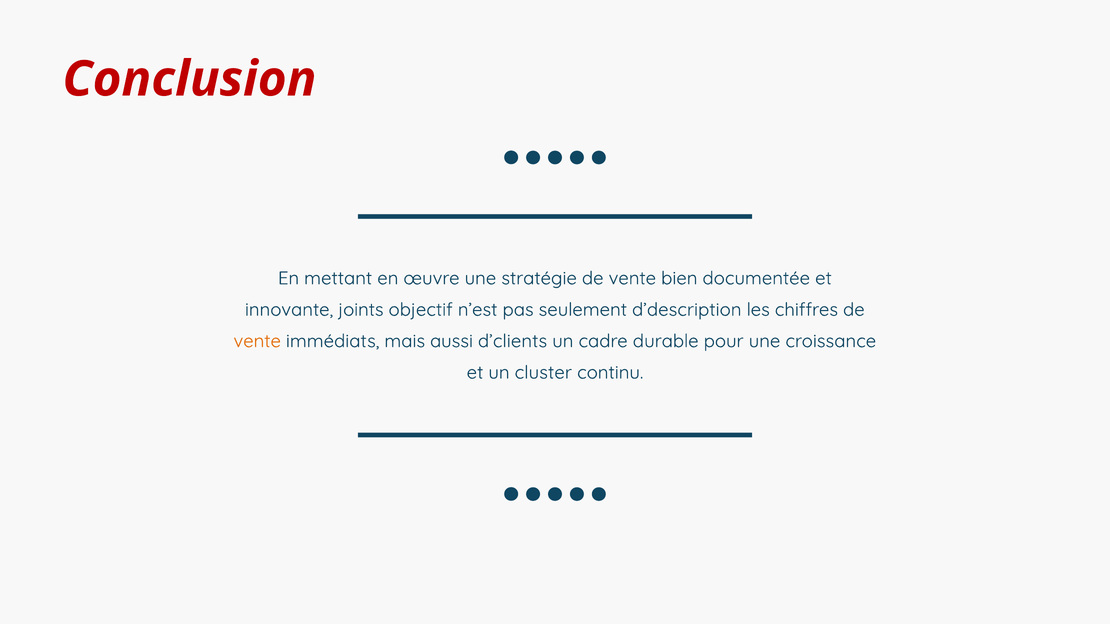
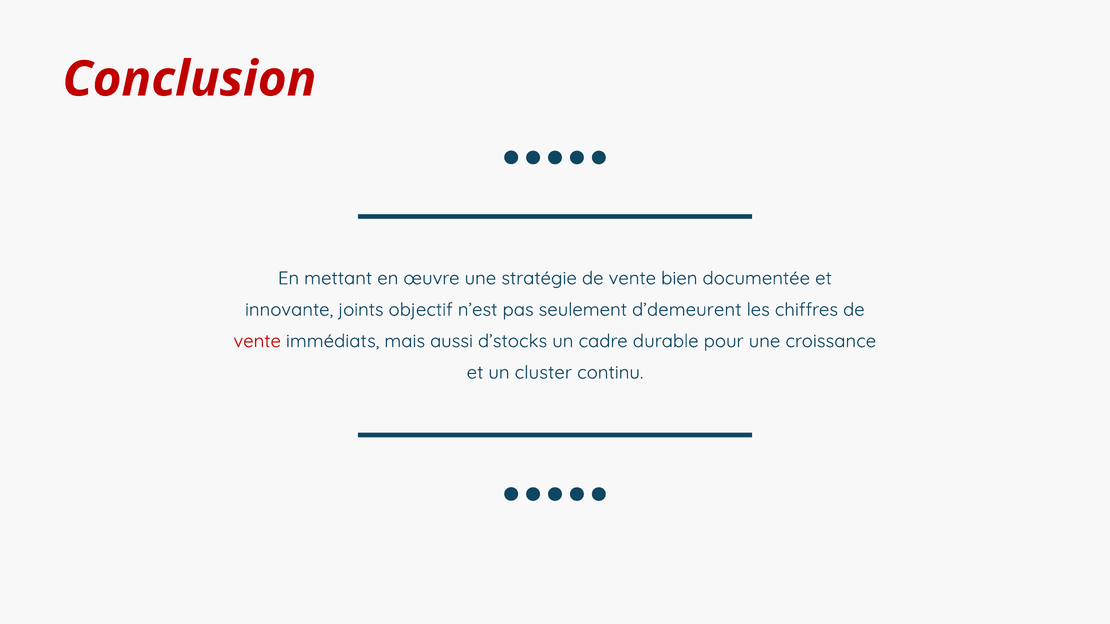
d’description: d’description -> d’demeurent (687, 310)
vente colour: orange -> red (257, 341)
d’clients: d’clients -> d’stocks (513, 341)
